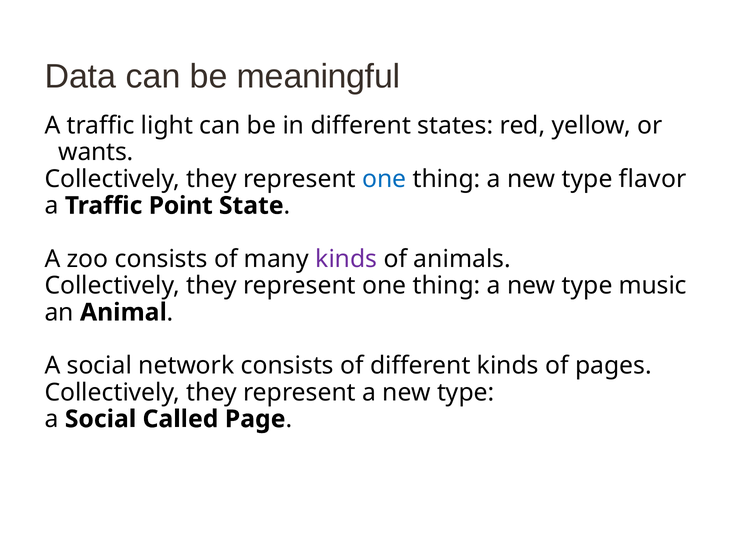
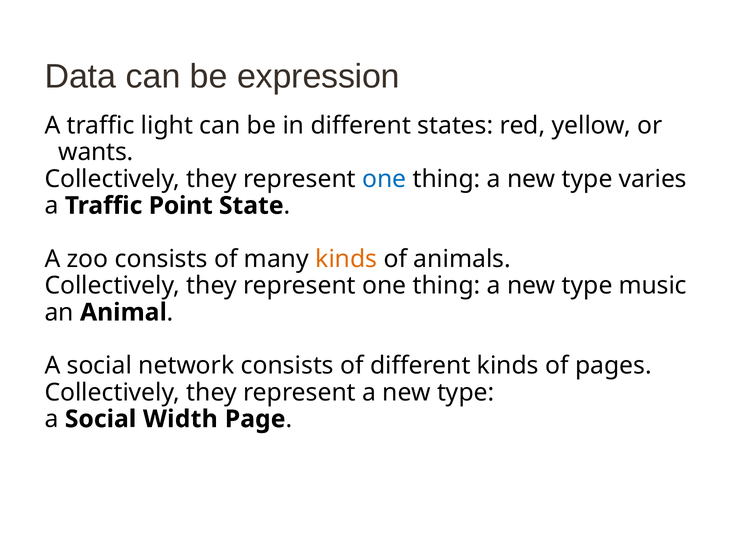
meaningful: meaningful -> expression (318, 77)
flavor: flavor -> varies (653, 179)
kinds colour: purple -> orange (346, 259)
Called: Called -> Width (180, 419)
